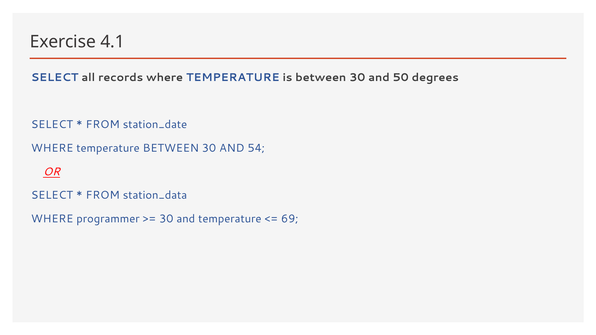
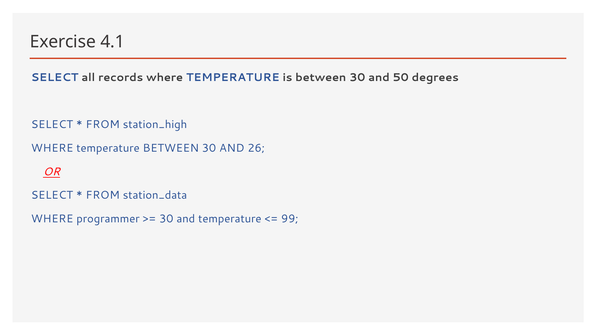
station_date: station_date -> station_high (155, 125)
54: 54 -> 26 (256, 148)
69: 69 -> 99 (290, 219)
